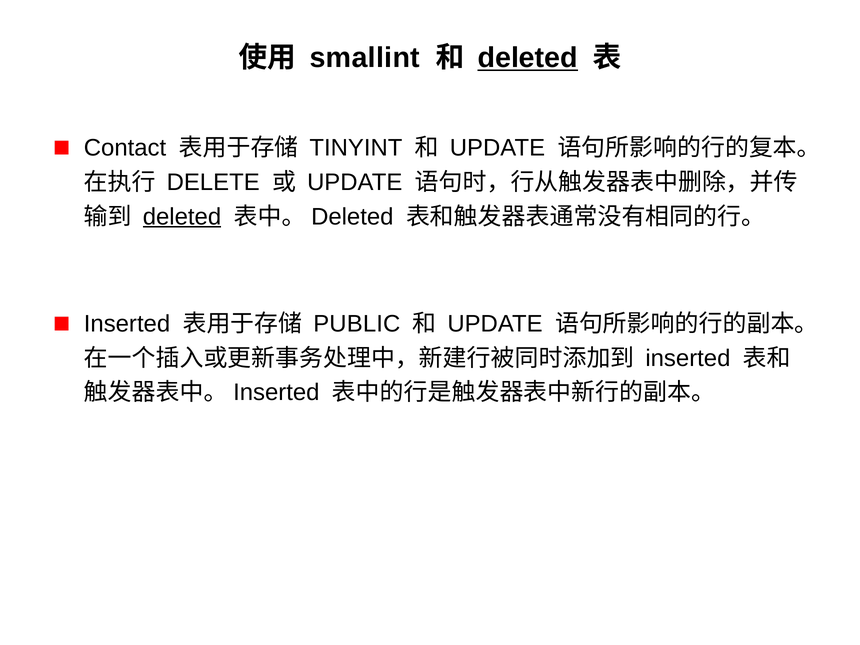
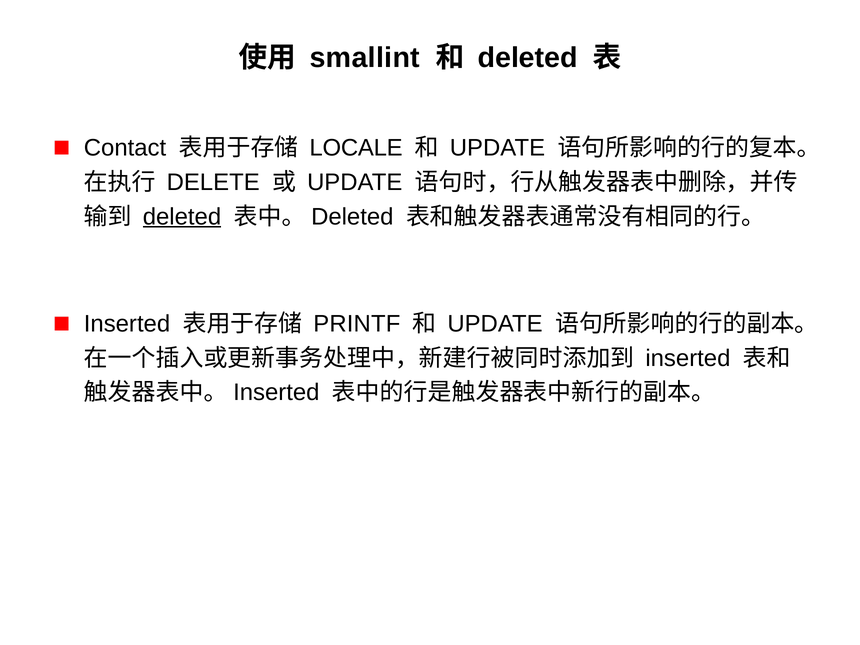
deleted underline: present -> none (528, 58)
TINYINT: TINYINT -> LOCALE (356, 148)
PUBLIC: PUBLIC -> PRINTF (357, 324)
